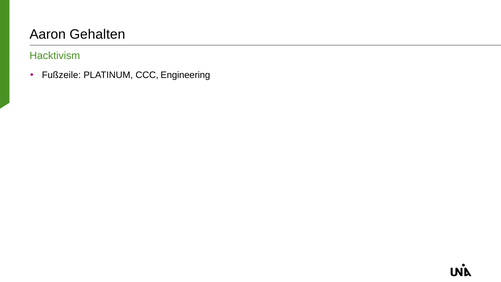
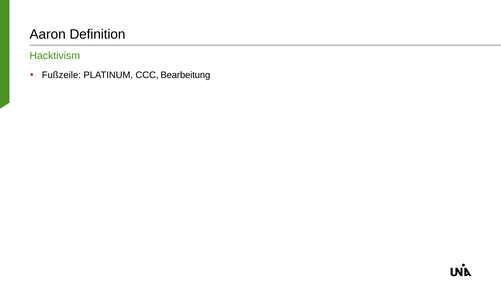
Gehalten: Gehalten -> Definition (97, 34)
Engineering: Engineering -> Bearbeitung (185, 75)
